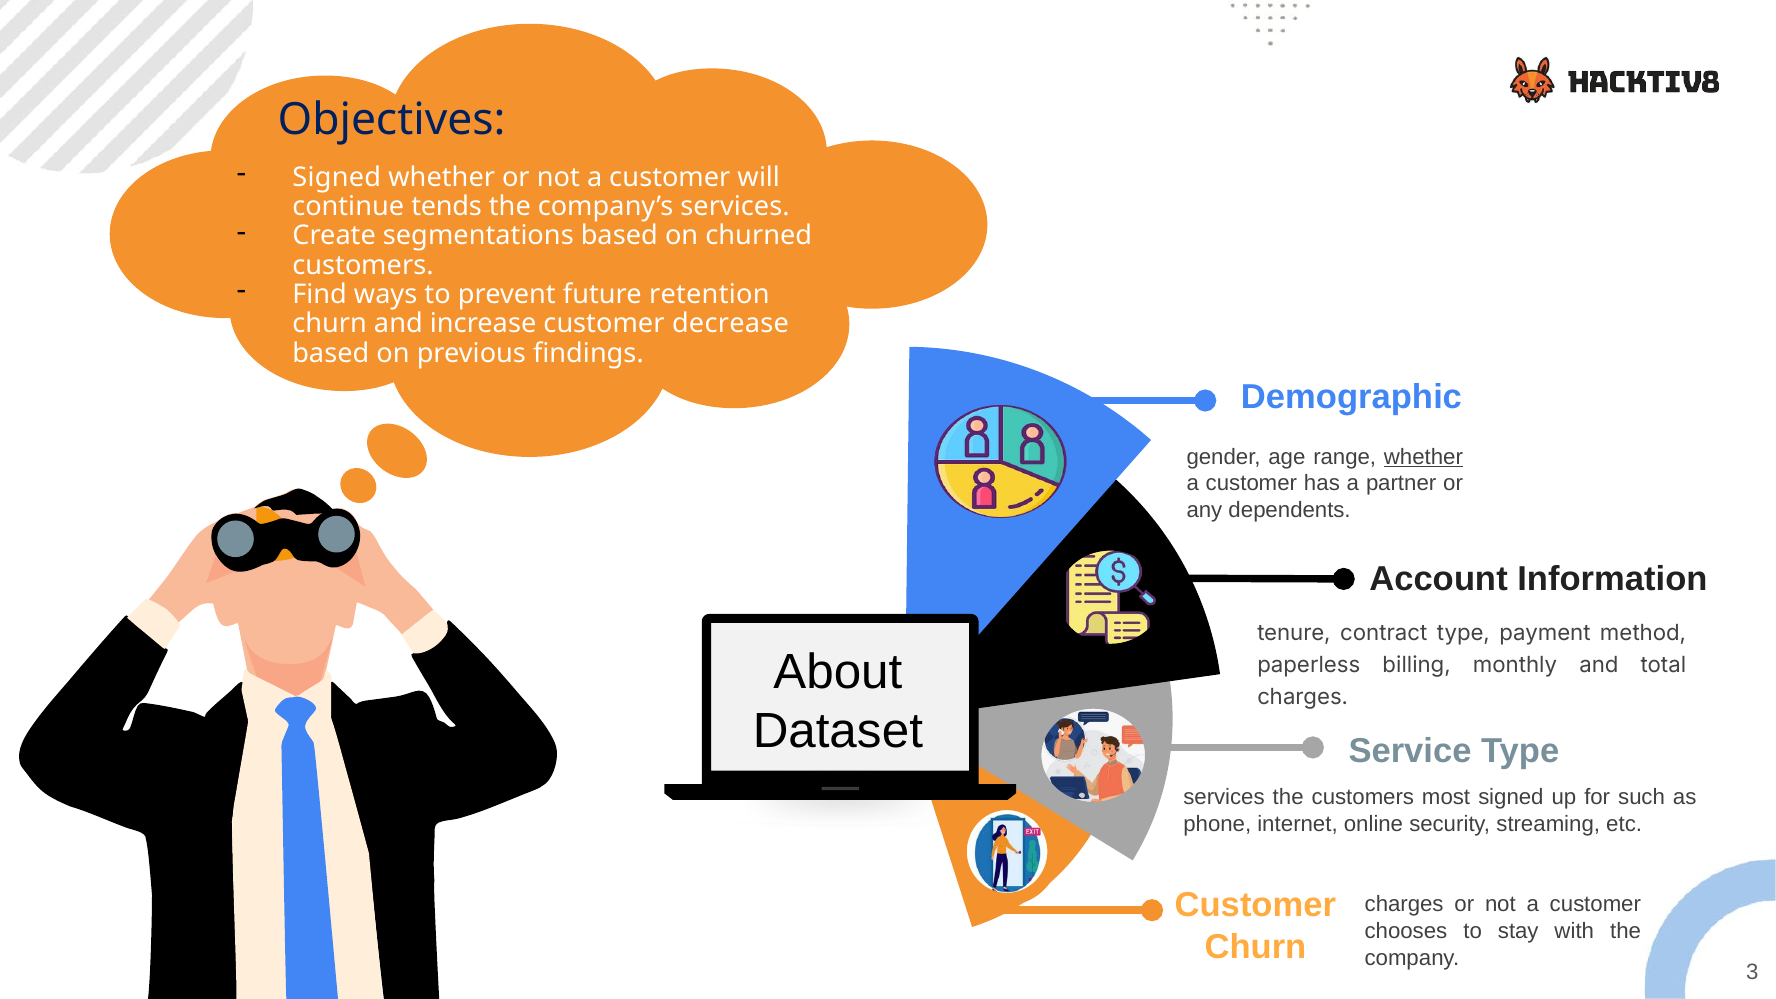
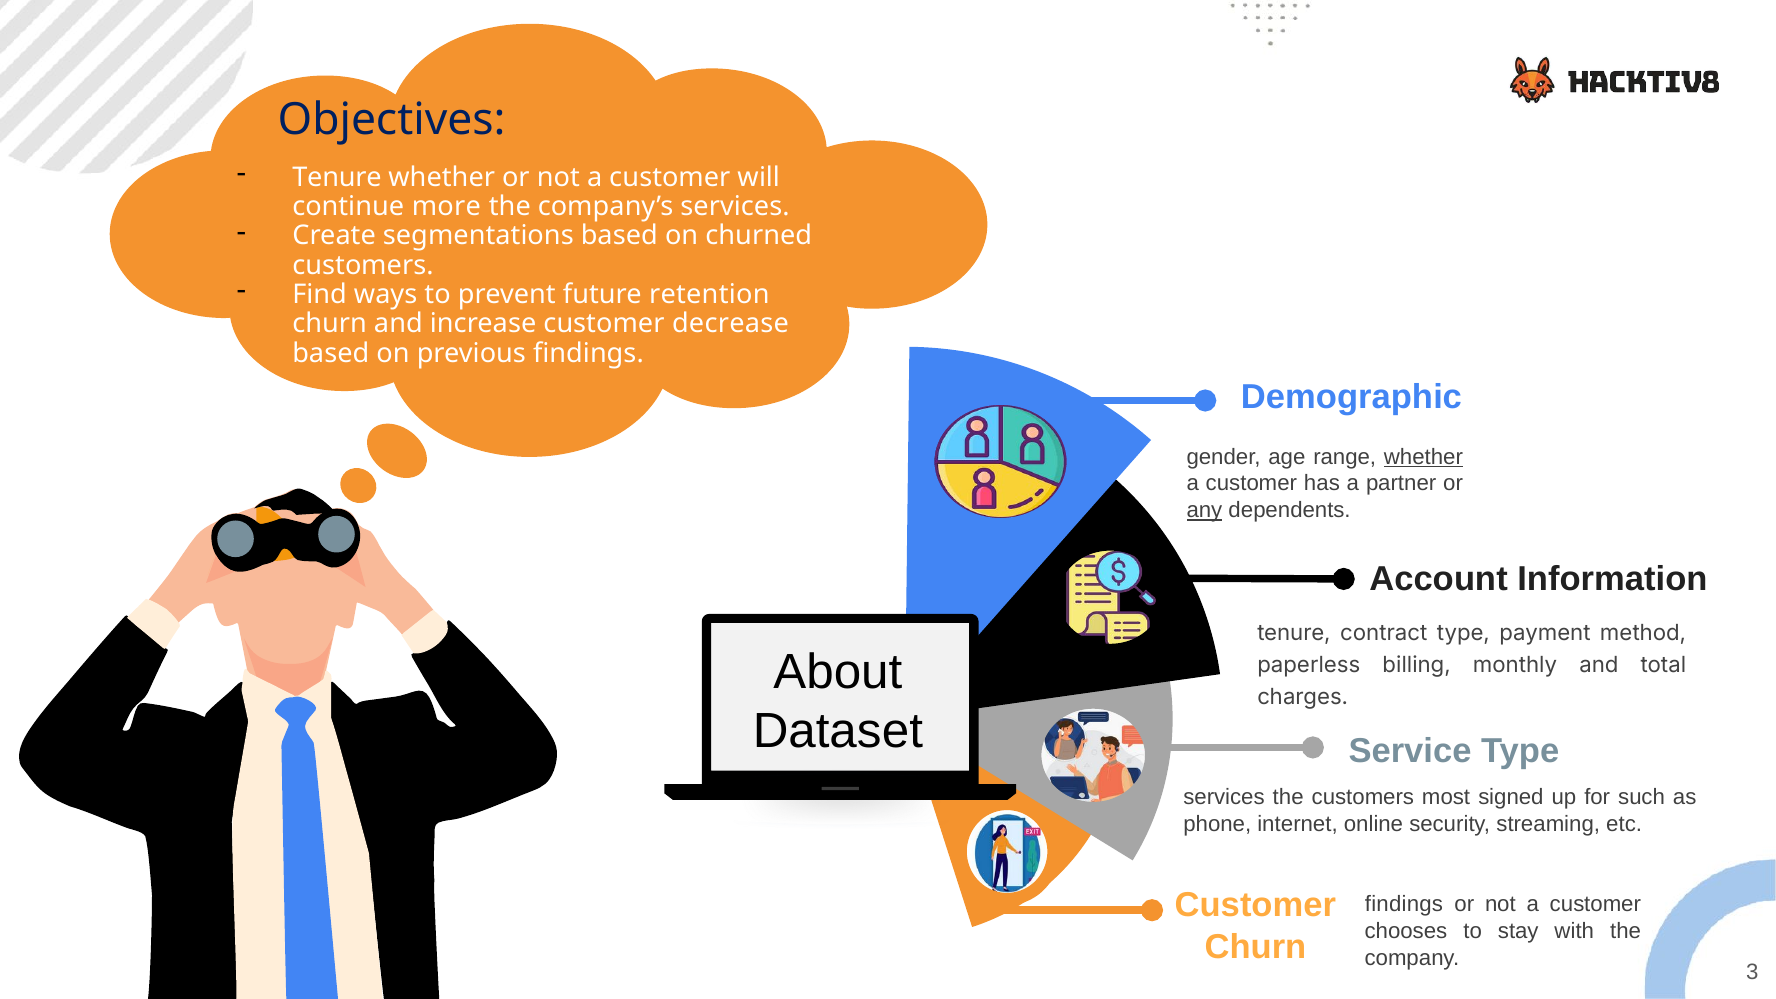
Signed: Signed -> Tenure (337, 177)
tends: tends -> more (446, 207)
any underline: none -> present (1204, 510)
charges: charges -> findings (1404, 905)
